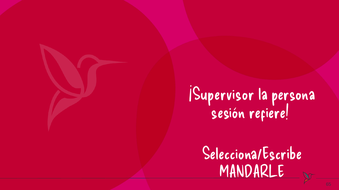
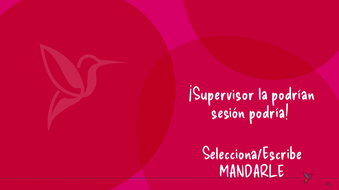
persona: persona -> podrían (293, 95)
refiere: refiere -> podría (269, 113)
